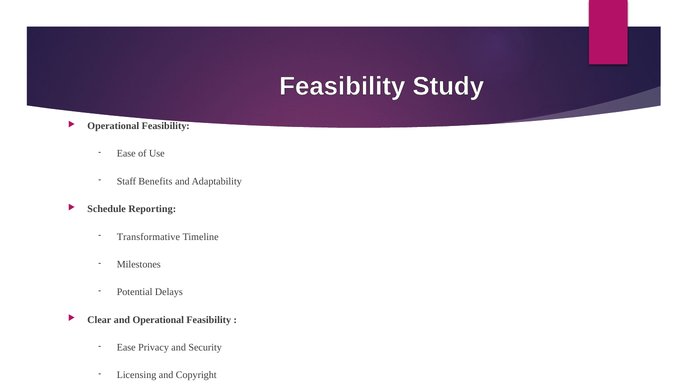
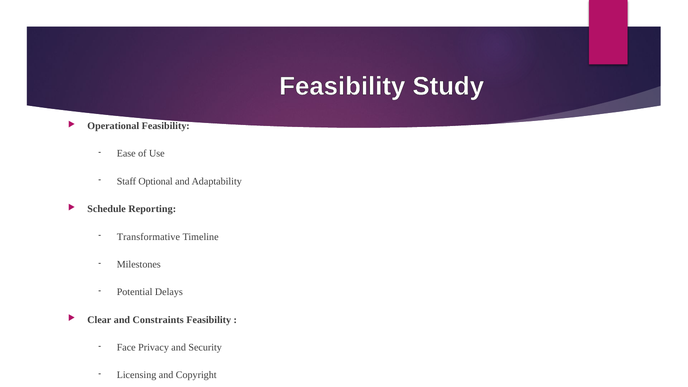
Benefits: Benefits -> Optional (156, 181)
and Operational: Operational -> Constraints (158, 320)
Ease: Ease -> Face (126, 347)
